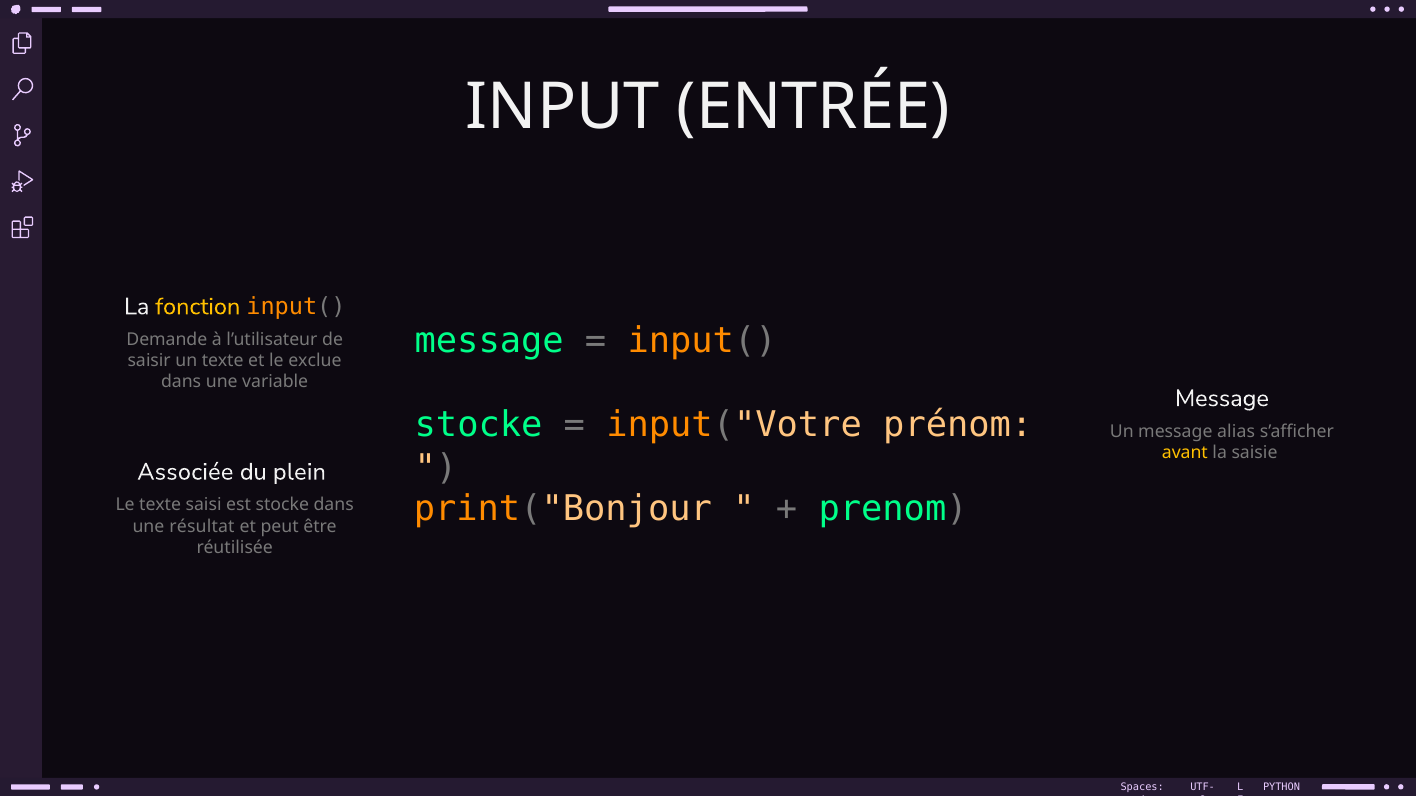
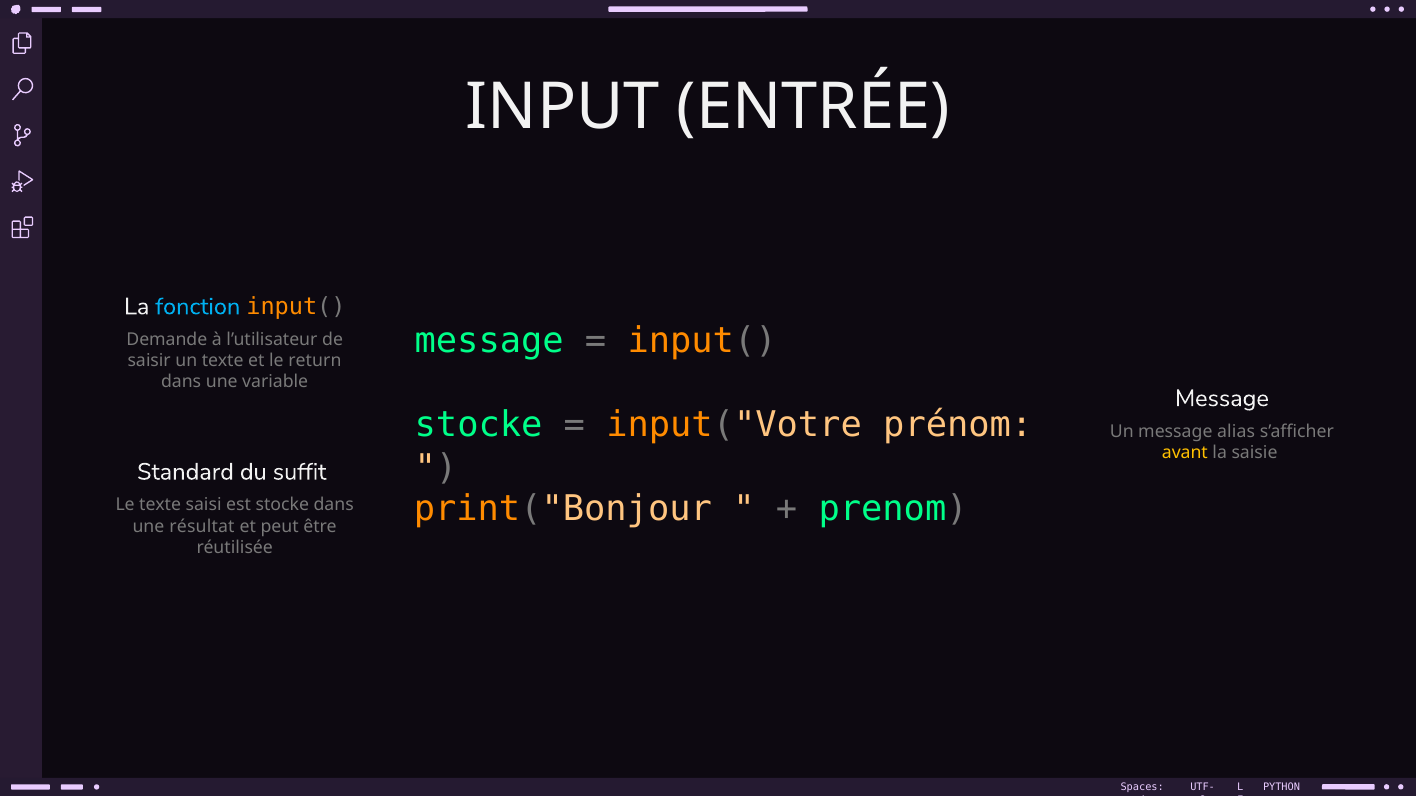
fonction colour: yellow -> light blue (198, 307)
exclue: exclue -> return (315, 361)
Associée: Associée -> Standard (185, 472)
plein: plein -> suffit (300, 472)
